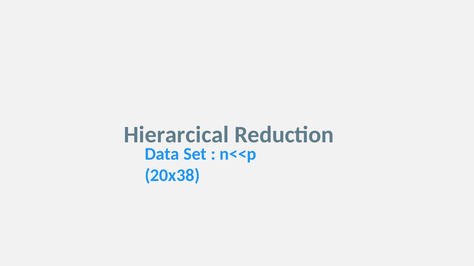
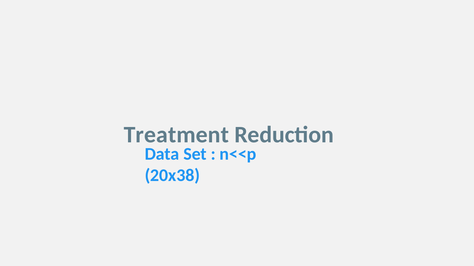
Hierarcical: Hierarcical -> Treatment (176, 135)
